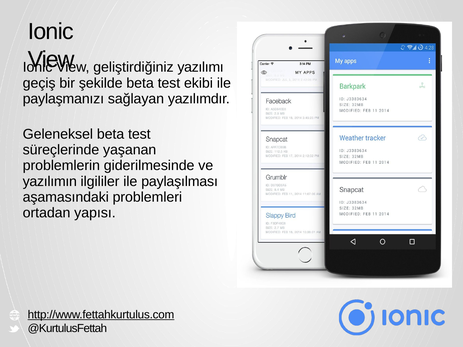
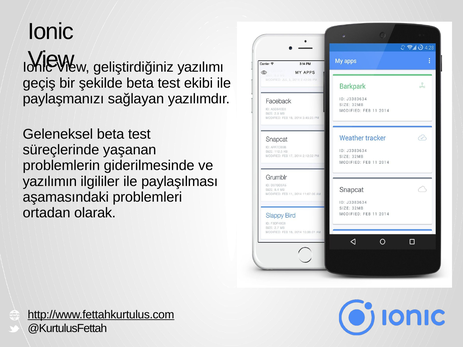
yapısı: yapısı -> olarak (95, 213)
